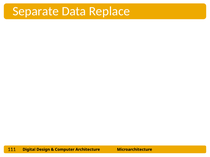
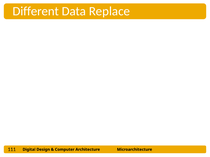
Separate: Separate -> Different (36, 11)
